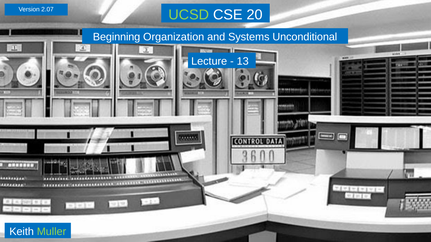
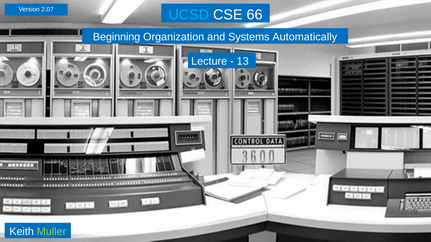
UCSD colour: light green -> light blue (189, 15)
20: 20 -> 66 (255, 15)
Unconditional: Unconditional -> Automatically (305, 37)
